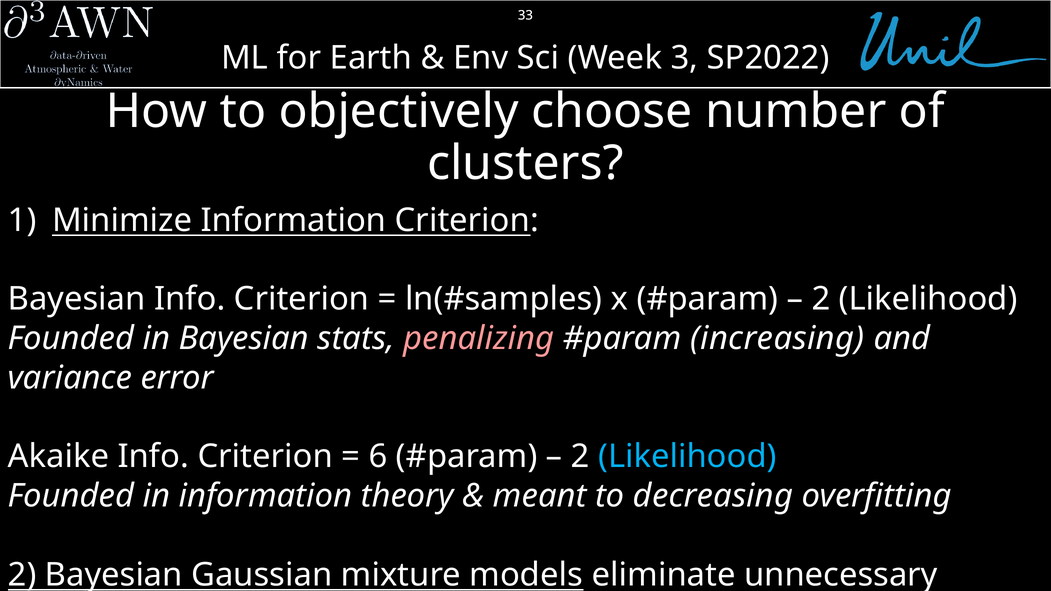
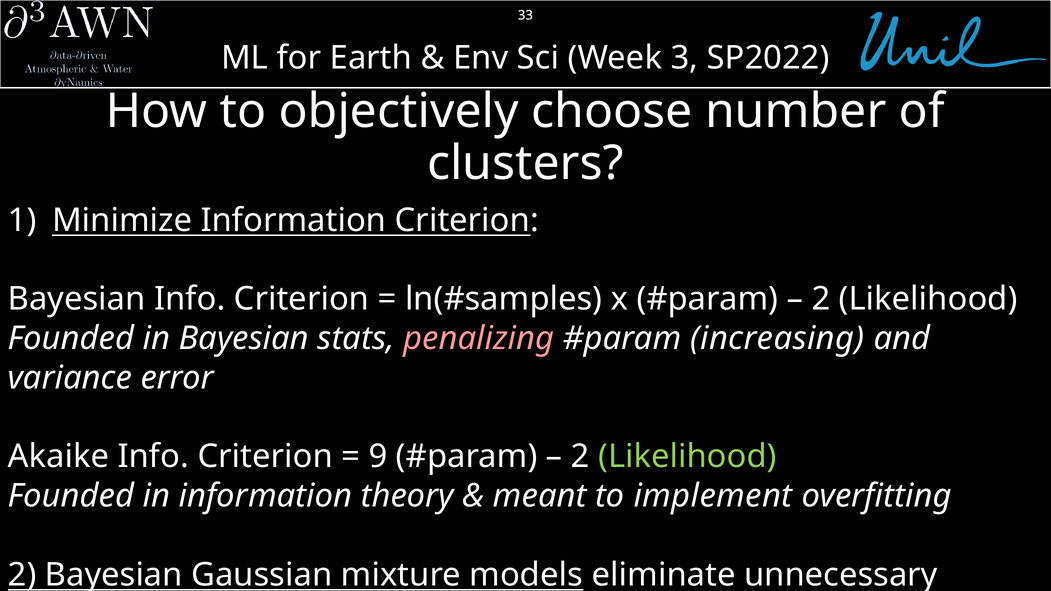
6: 6 -> 9 (378, 457)
Likelihood colour: light blue -> light green (687, 457)
decreasing: decreasing -> implement (713, 496)
